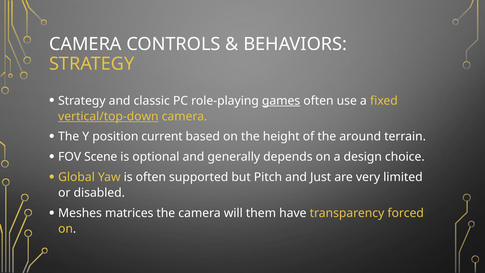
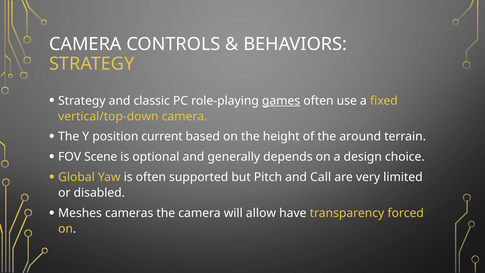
vertical/top-down underline: present -> none (108, 116)
Just: Just -> Call (321, 177)
matrices: matrices -> cameras (129, 213)
them: them -> allow (261, 213)
